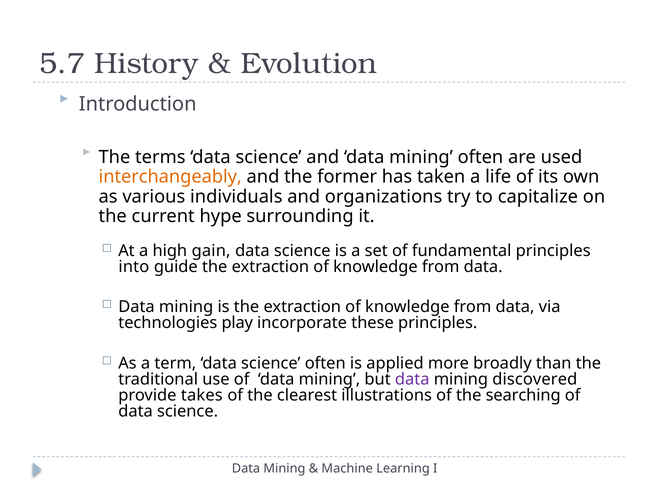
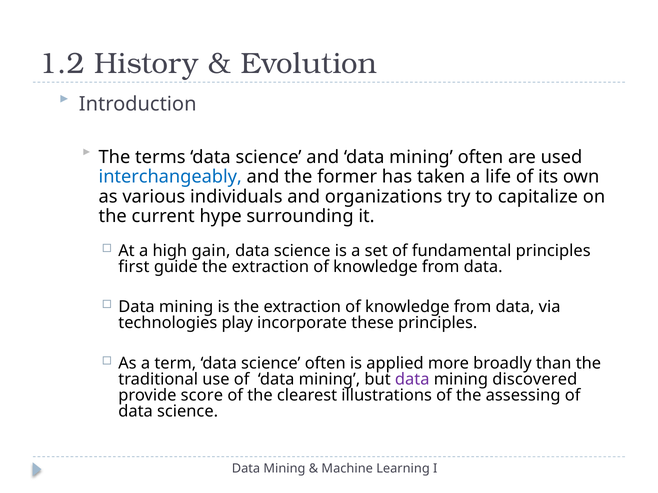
5.7: 5.7 -> 1.2 (62, 63)
interchangeably colour: orange -> blue (170, 177)
into: into -> first (134, 267)
takes: takes -> score (202, 396)
searching: searching -> assessing (523, 396)
